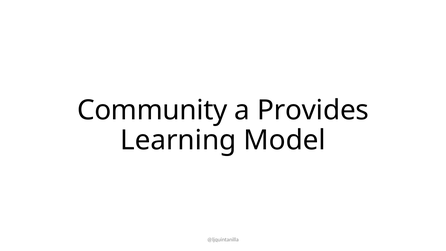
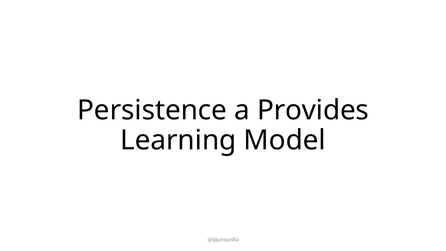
Community: Community -> Persistence (152, 110)
